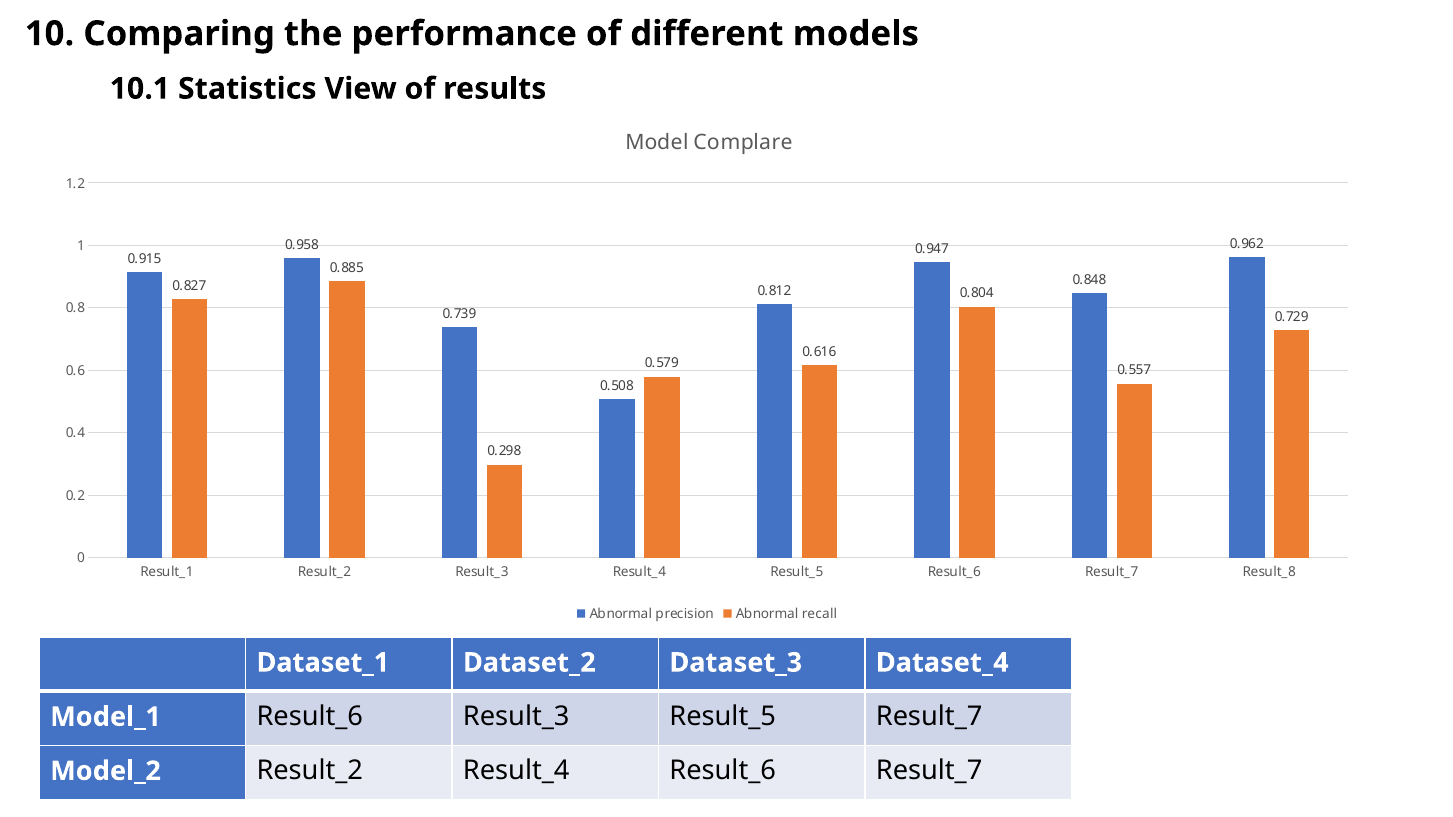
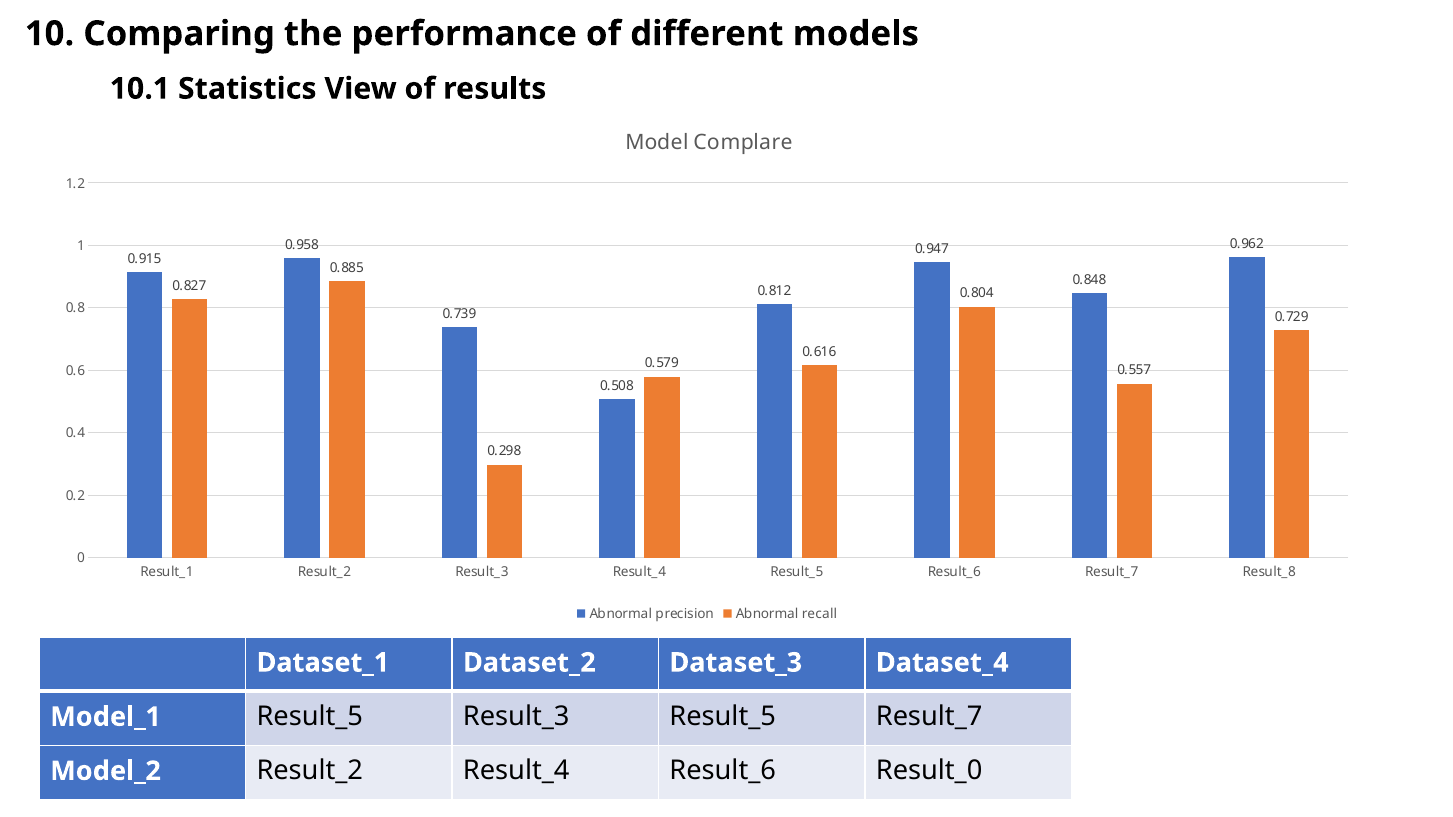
Result_6: Result_6 -> Result_5 (310, 717)
Result_4 Result_6 Result_7: Result_7 -> Result_0 (929, 771)
